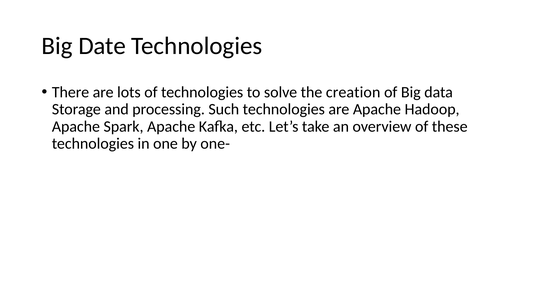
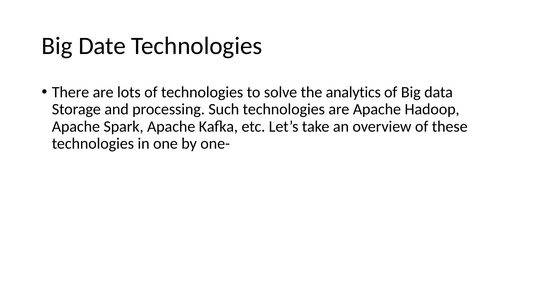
creation: creation -> analytics (353, 92)
